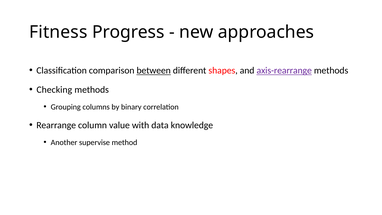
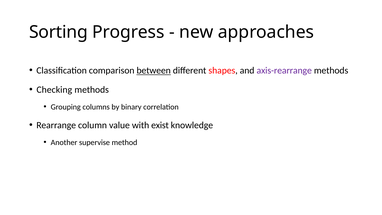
Fitness: Fitness -> Sorting (58, 32)
axis-rearrange underline: present -> none (284, 71)
data: data -> exist (160, 125)
